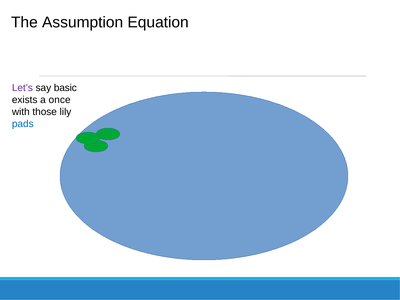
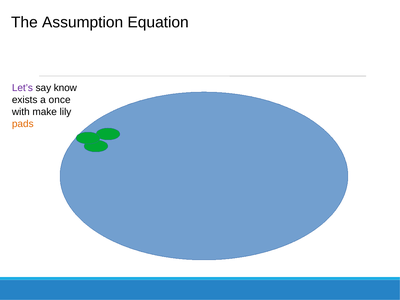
basic: basic -> know (65, 88)
those: those -> make (45, 112)
pads colour: blue -> orange (23, 124)
